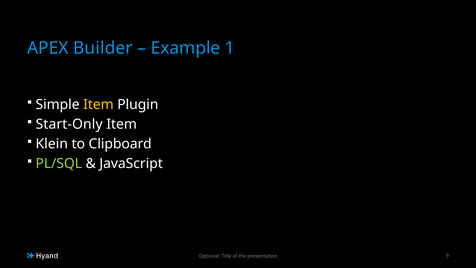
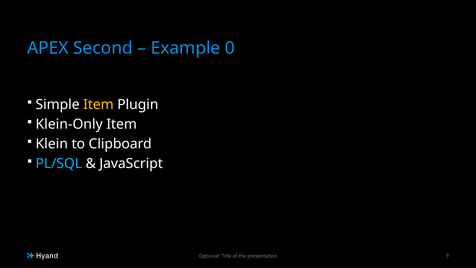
Builder: Builder -> Second (103, 48)
1: 1 -> 0 (230, 48)
Start-Only: Start-Only -> Klein-Only (69, 124)
PL/SQL colour: light green -> light blue (59, 163)
